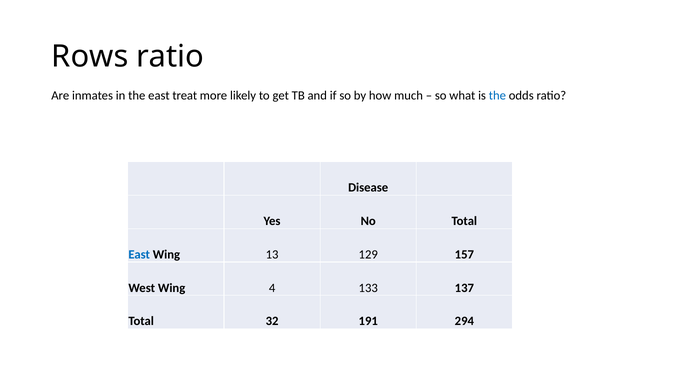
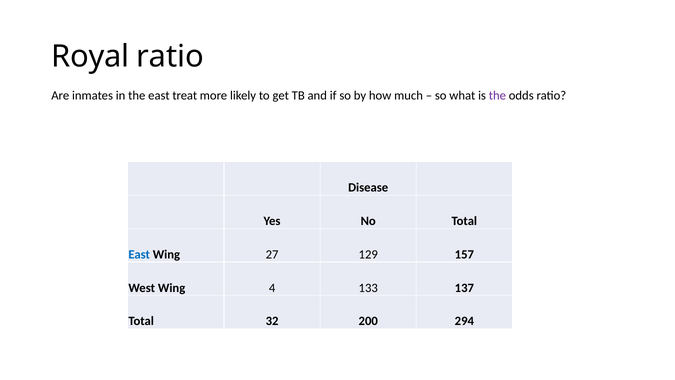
Rows: Rows -> Royal (90, 57)
the colour: blue -> purple (497, 95)
13: 13 -> 27 (272, 254)
191: 191 -> 200 (368, 321)
